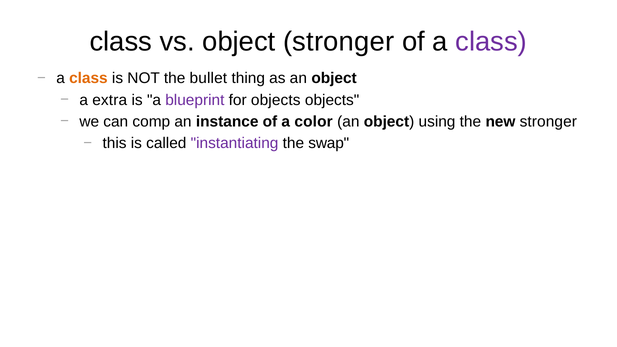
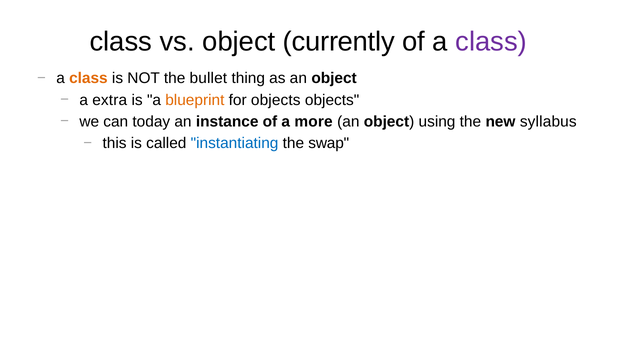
object stronger: stronger -> currently (339, 42)
blueprint colour: purple -> orange (195, 100)
comp: comp -> today (151, 122)
color: color -> more (314, 122)
new stronger: stronger -> syllabus (548, 122)
instantiating colour: purple -> blue (235, 143)
